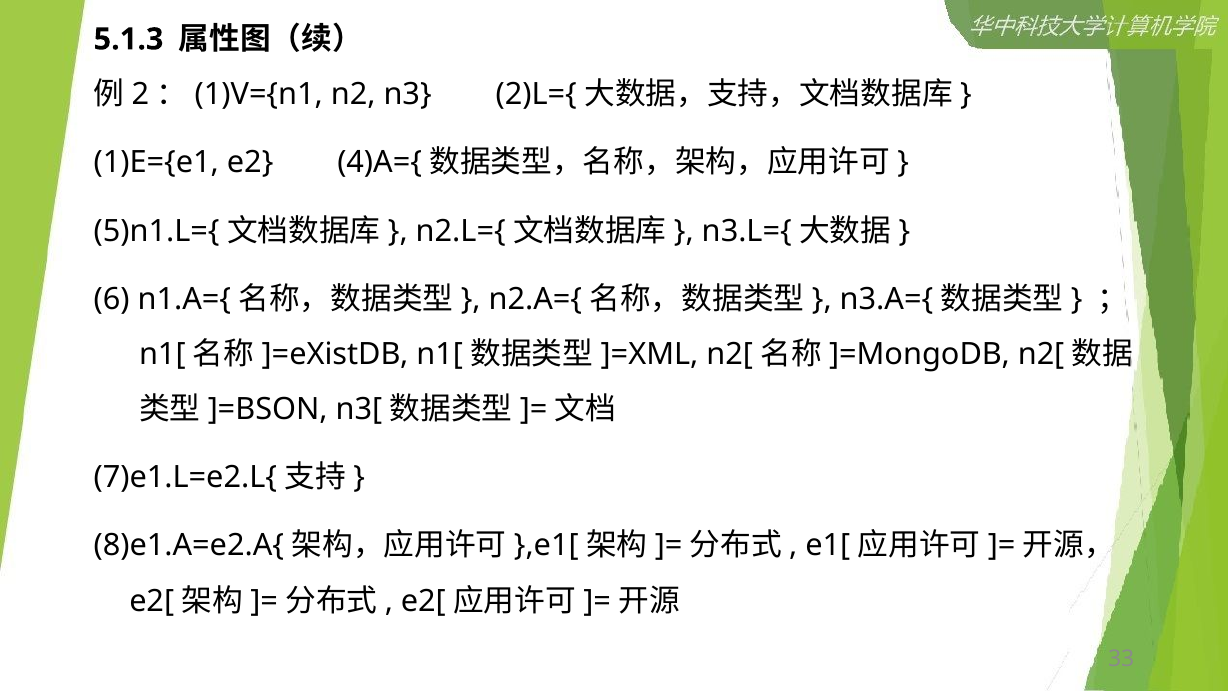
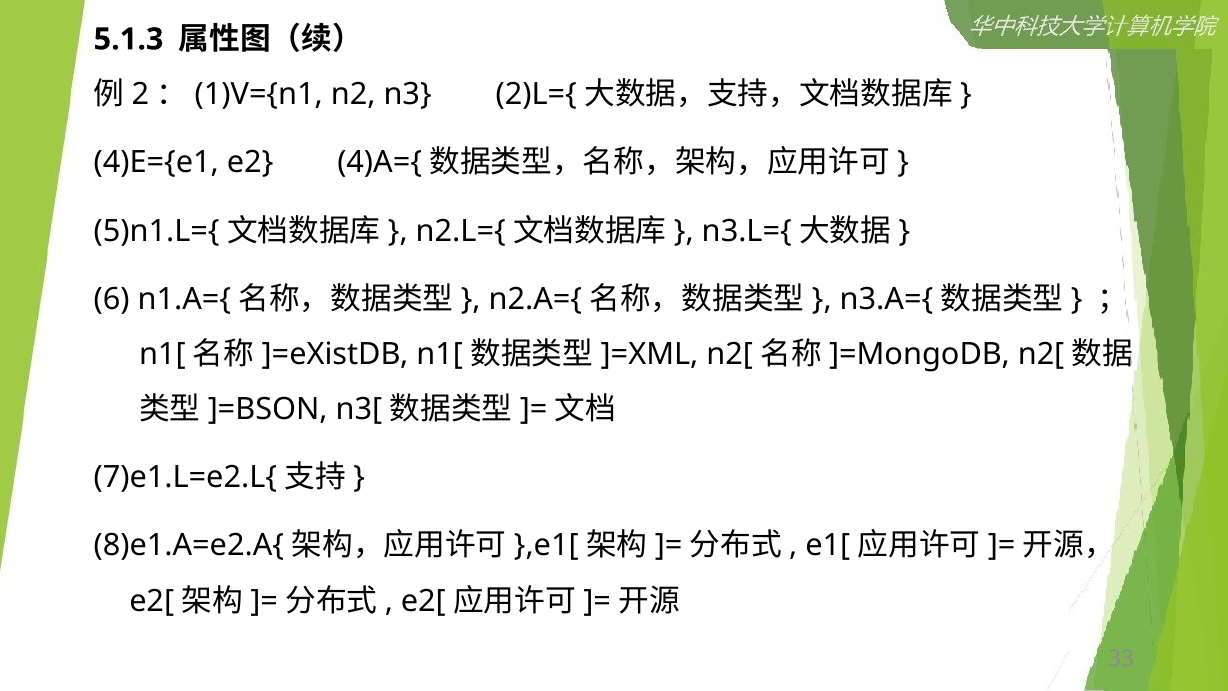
1)E={e1: 1)E={e1 -> 4)E={e1 (156, 163)
